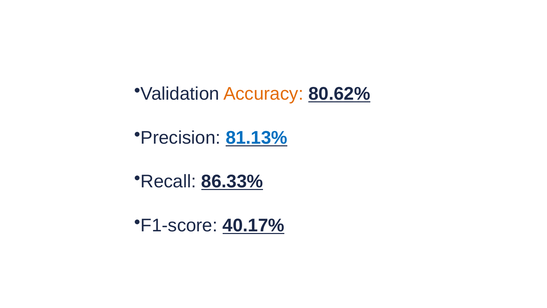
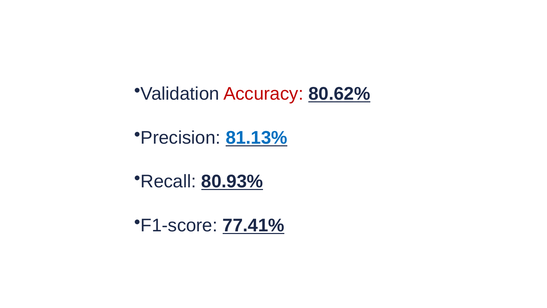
Accuracy colour: orange -> red (263, 94)
86.33%: 86.33% -> 80.93% (232, 181)
40.17%: 40.17% -> 77.41% (254, 225)
